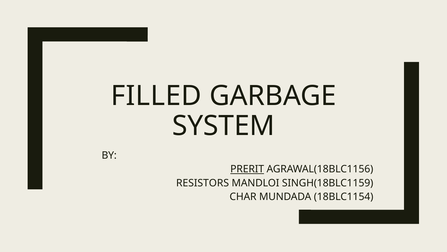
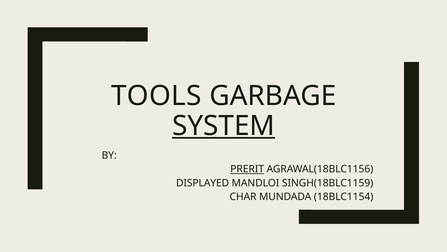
FILLED: FILLED -> TOOLS (156, 96)
SYSTEM underline: none -> present (224, 126)
RESISTORS: RESISTORS -> DISPLAYED (203, 183)
